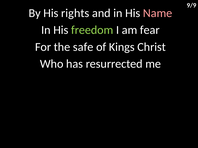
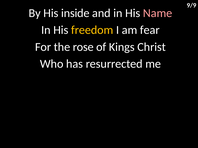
rights: rights -> inside (75, 13)
freedom colour: light green -> yellow (92, 30)
safe: safe -> rose (83, 47)
